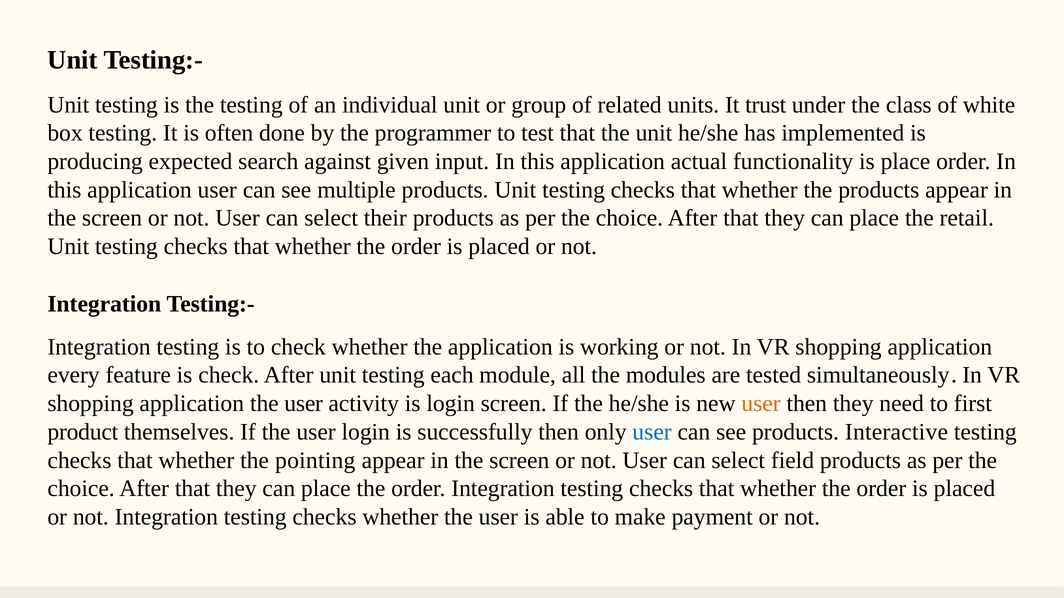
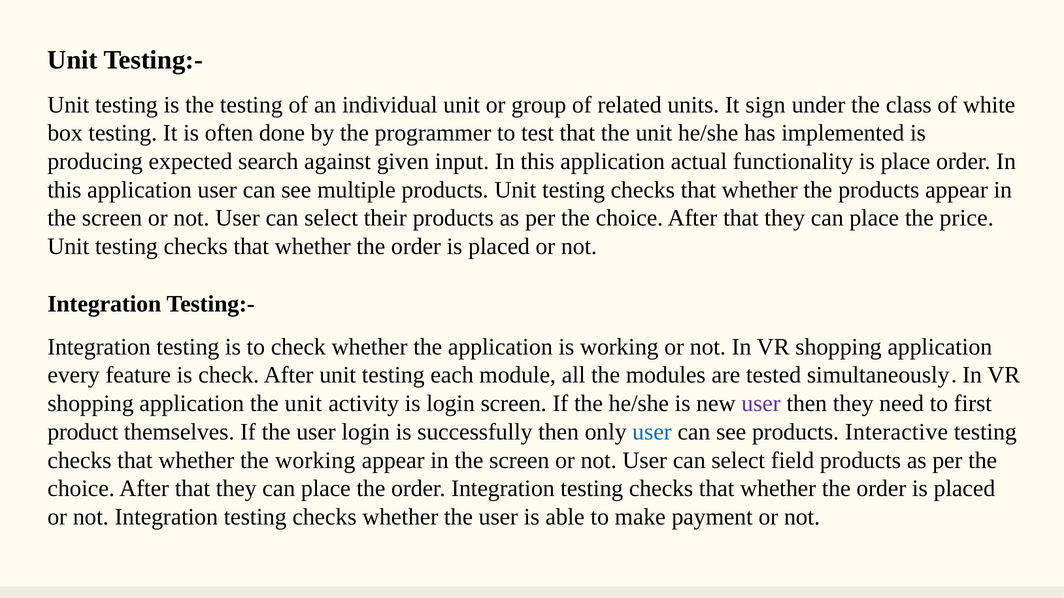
trust: trust -> sign (766, 105)
retail: retail -> price (967, 218)
application the user: user -> unit (303, 404)
user colour: orange -> purple (761, 404)
the pointing: pointing -> working (315, 461)
